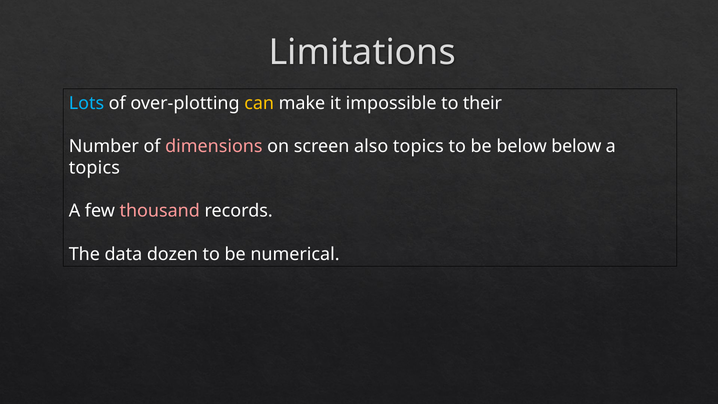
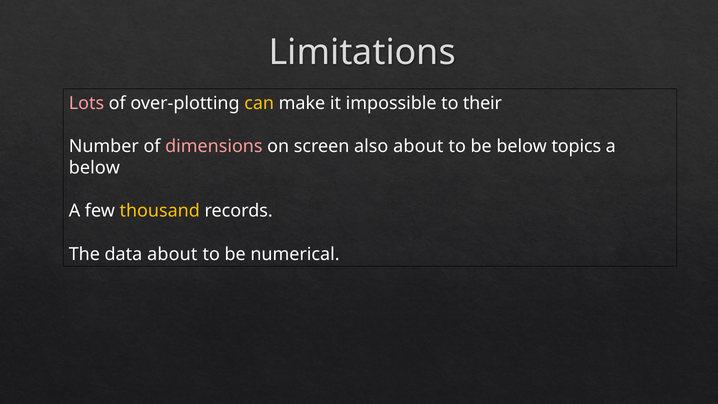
Lots colour: light blue -> pink (86, 103)
also topics: topics -> about (418, 146)
below below: below -> topics (576, 146)
topics: topics -> below (94, 168)
thousand colour: pink -> yellow (160, 211)
data dozen: dozen -> about (172, 254)
